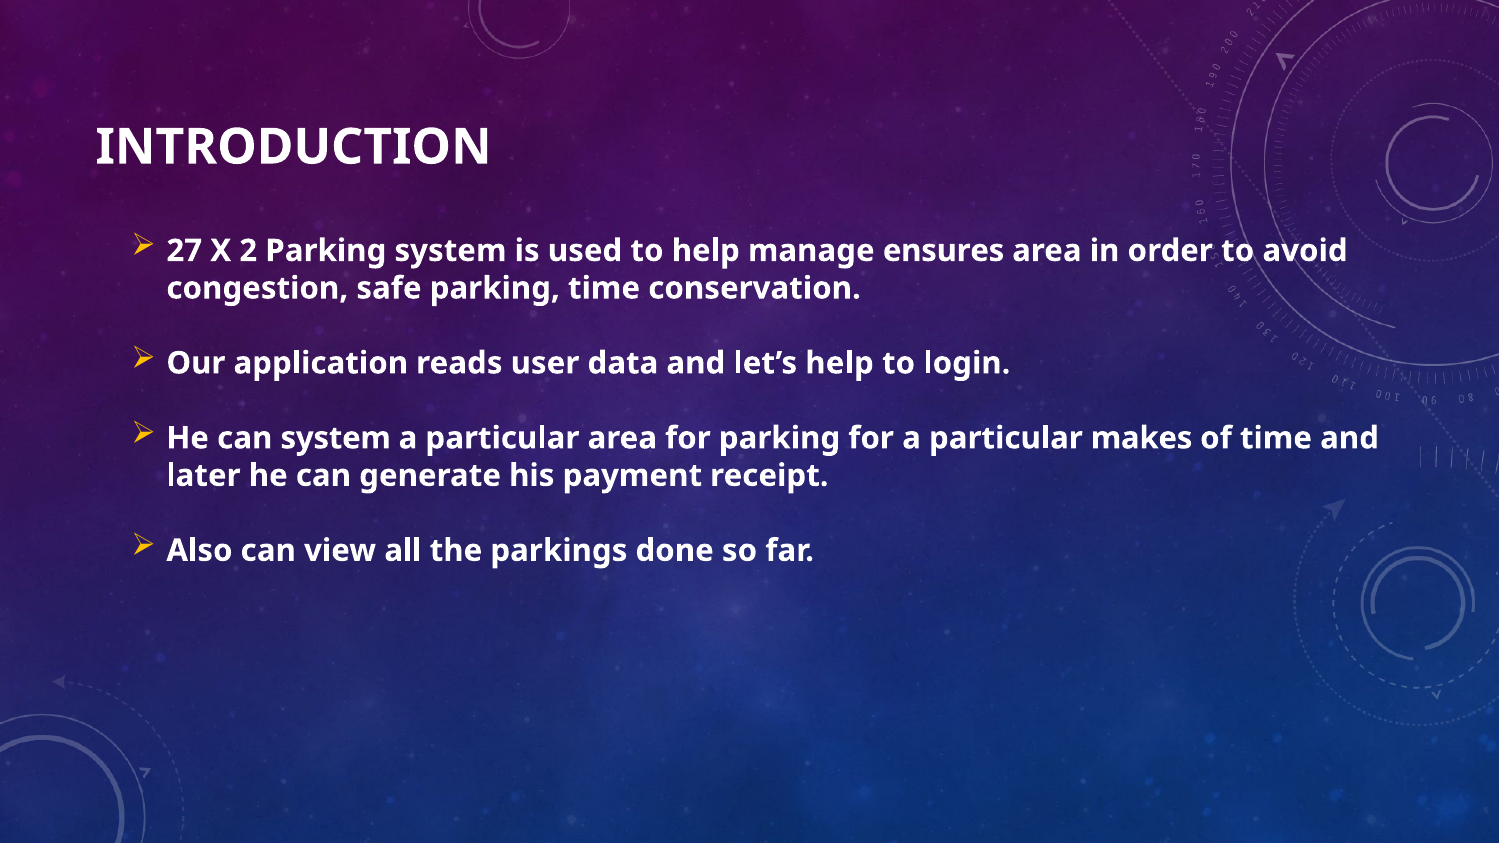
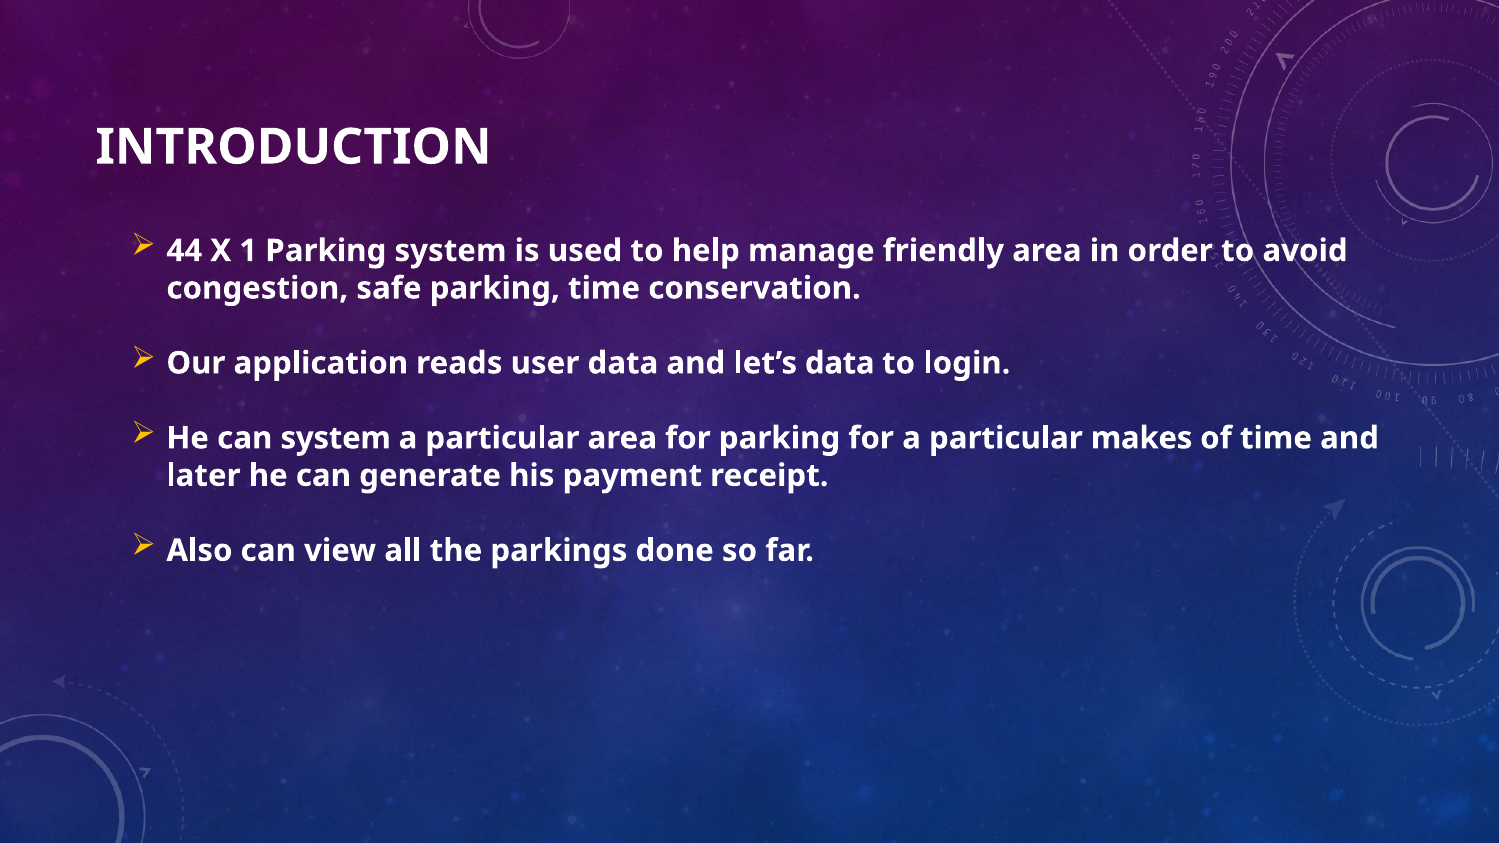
27: 27 -> 44 (184, 251)
2: 2 -> 1 (248, 251)
ensures: ensures -> friendly (943, 251)
let’s help: help -> data (840, 363)
